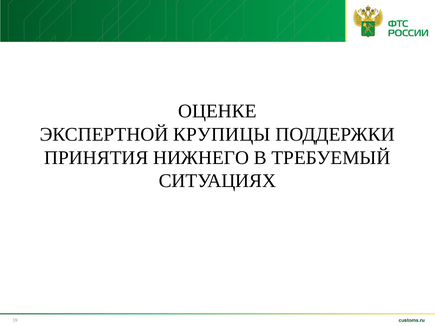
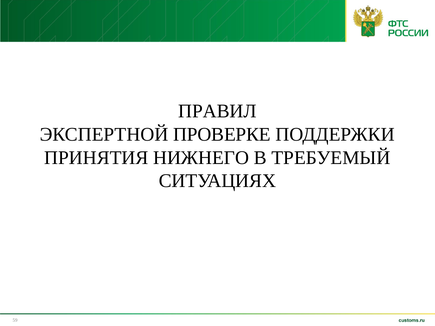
ОЦЕНКЕ: ОЦЕНКЕ -> ПРАВИЛ (217, 111)
КРУПИЦЫ: КРУПИЦЫ -> ПРОВЕРКЕ (222, 135)
